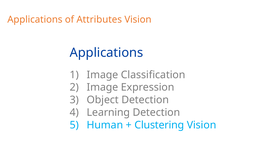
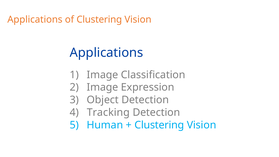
of Attributes: Attributes -> Clustering (99, 20)
Learning: Learning -> Tracking (108, 112)
